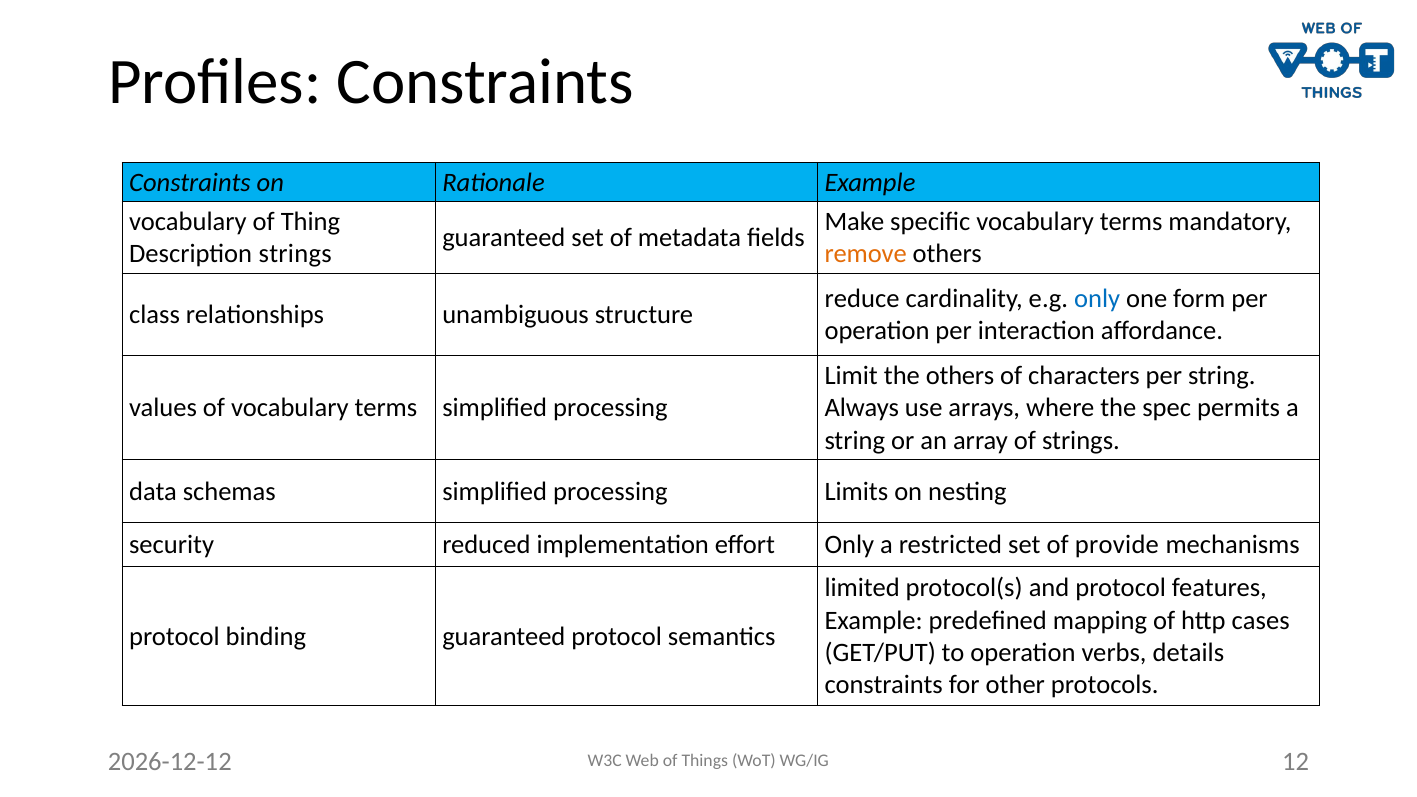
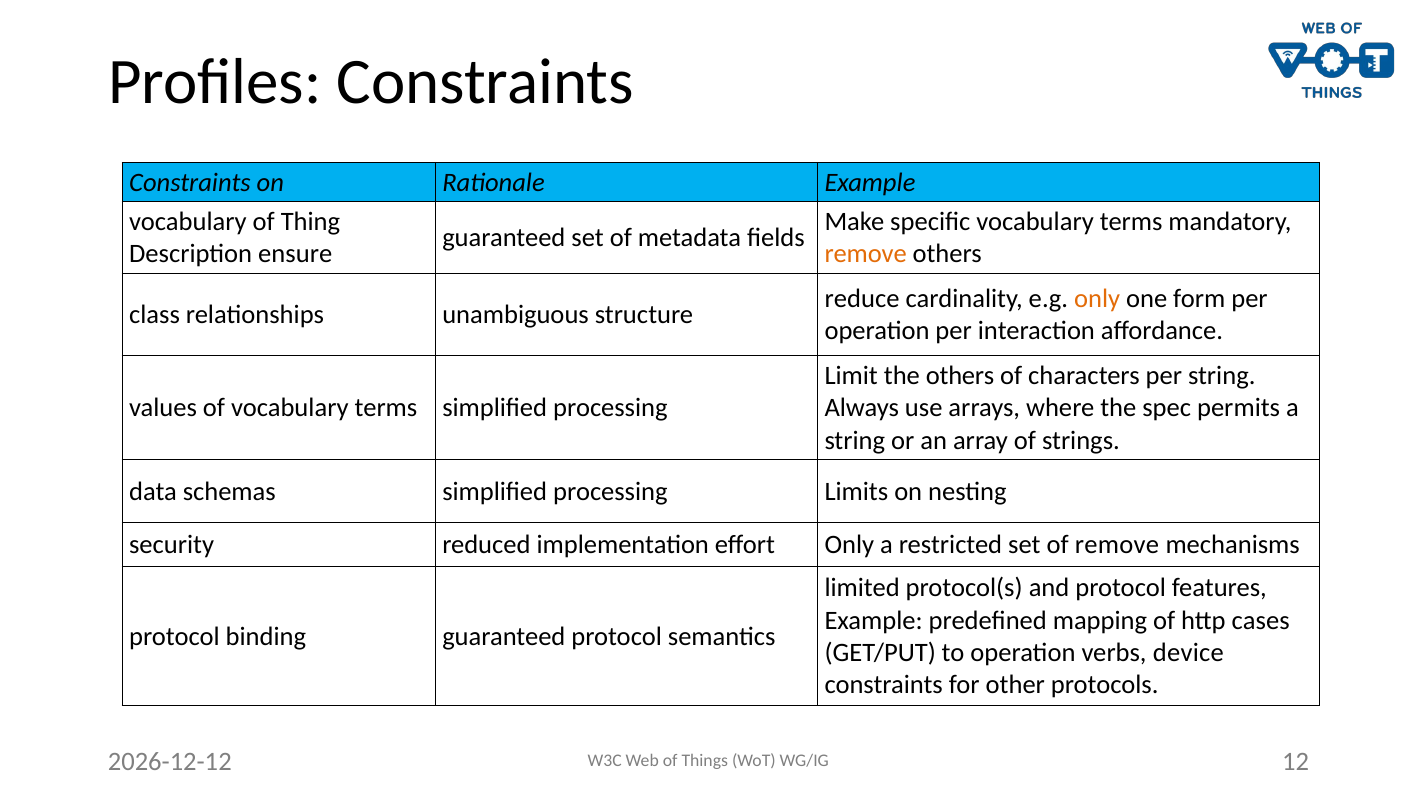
Description strings: strings -> ensure (295, 254)
only colour: blue -> orange (1097, 299)
of provide: provide -> remove (1117, 545)
details: details -> device (1188, 653)
